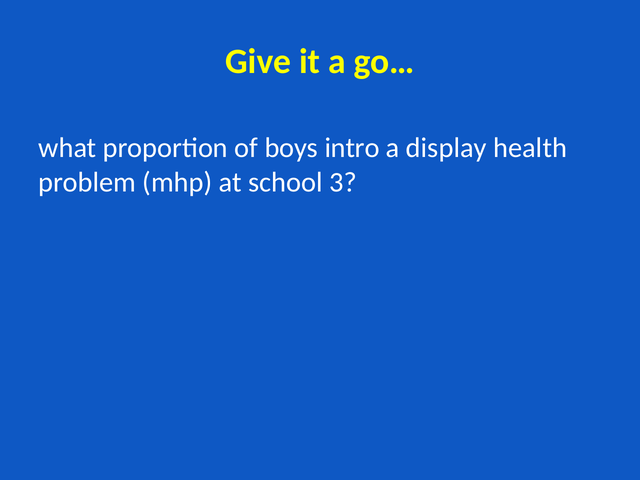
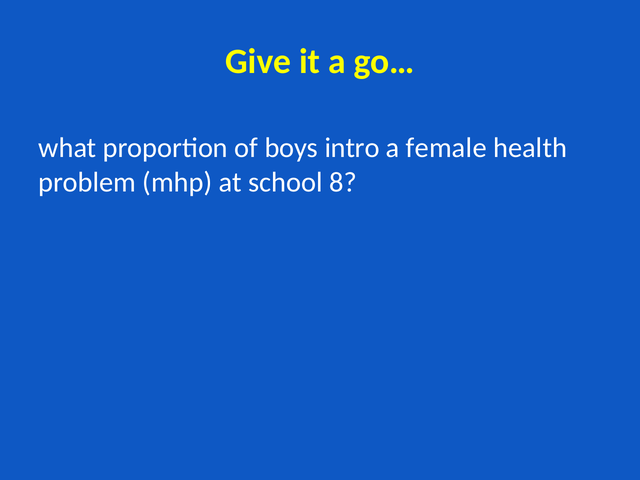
display: display -> female (446, 148)
3: 3 -> 8 (343, 182)
